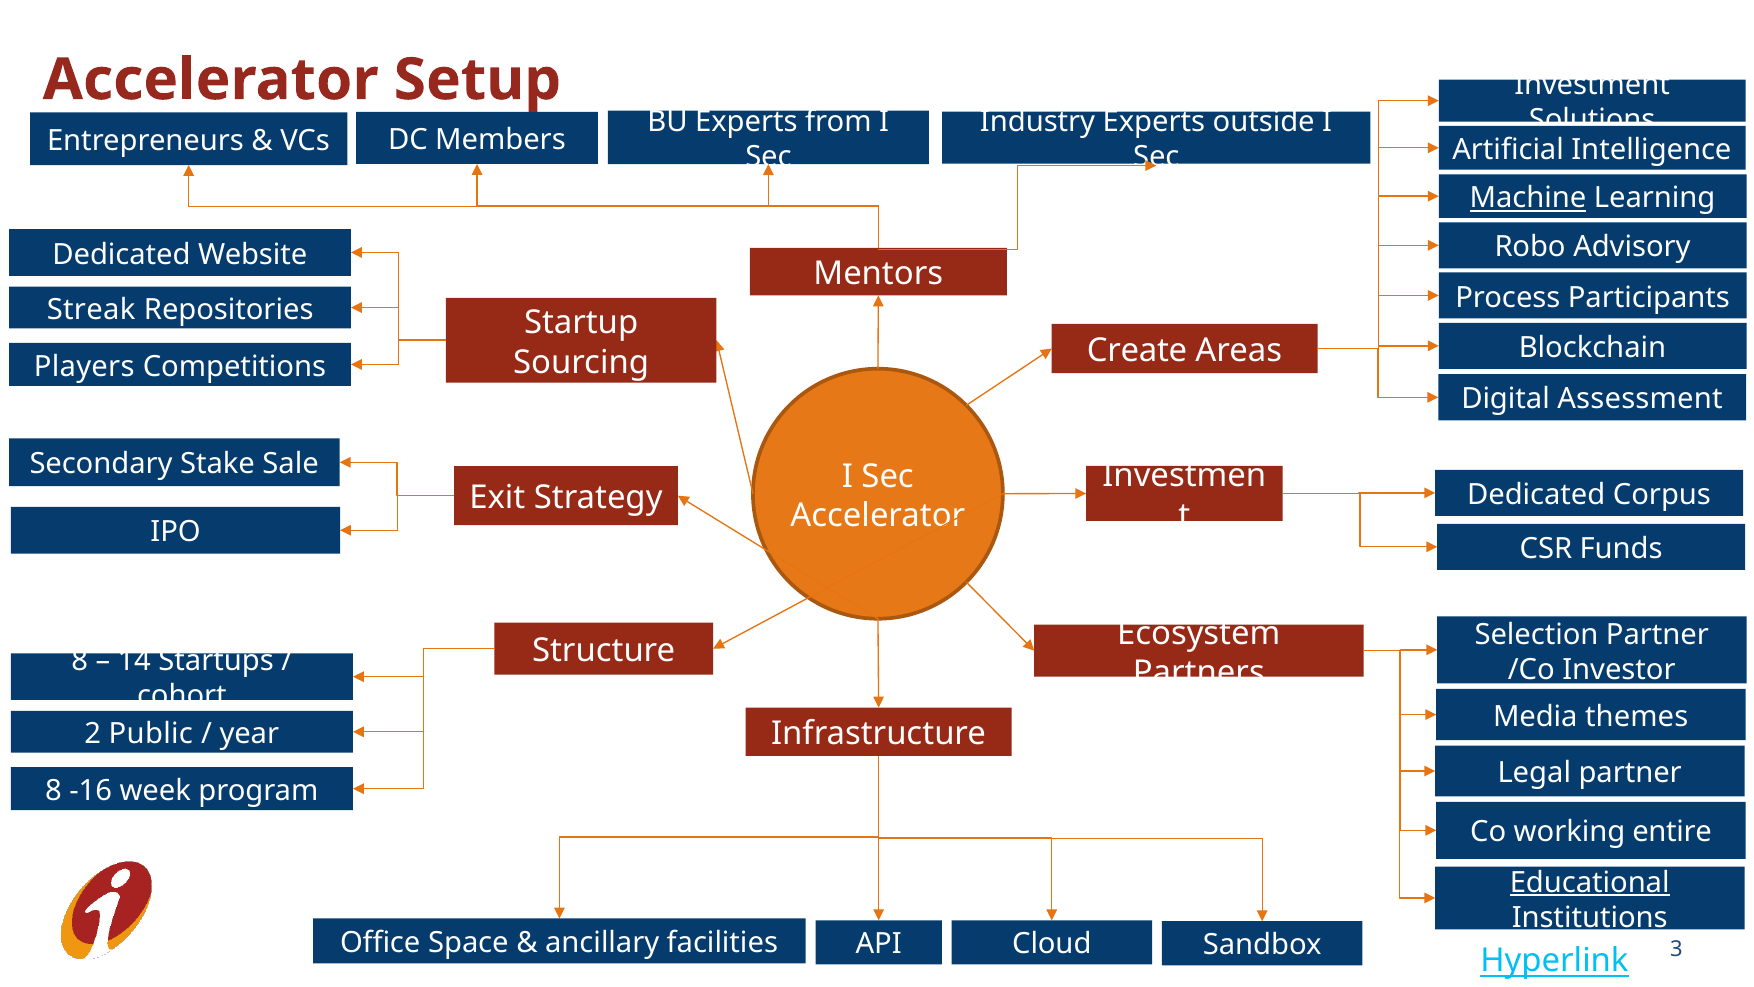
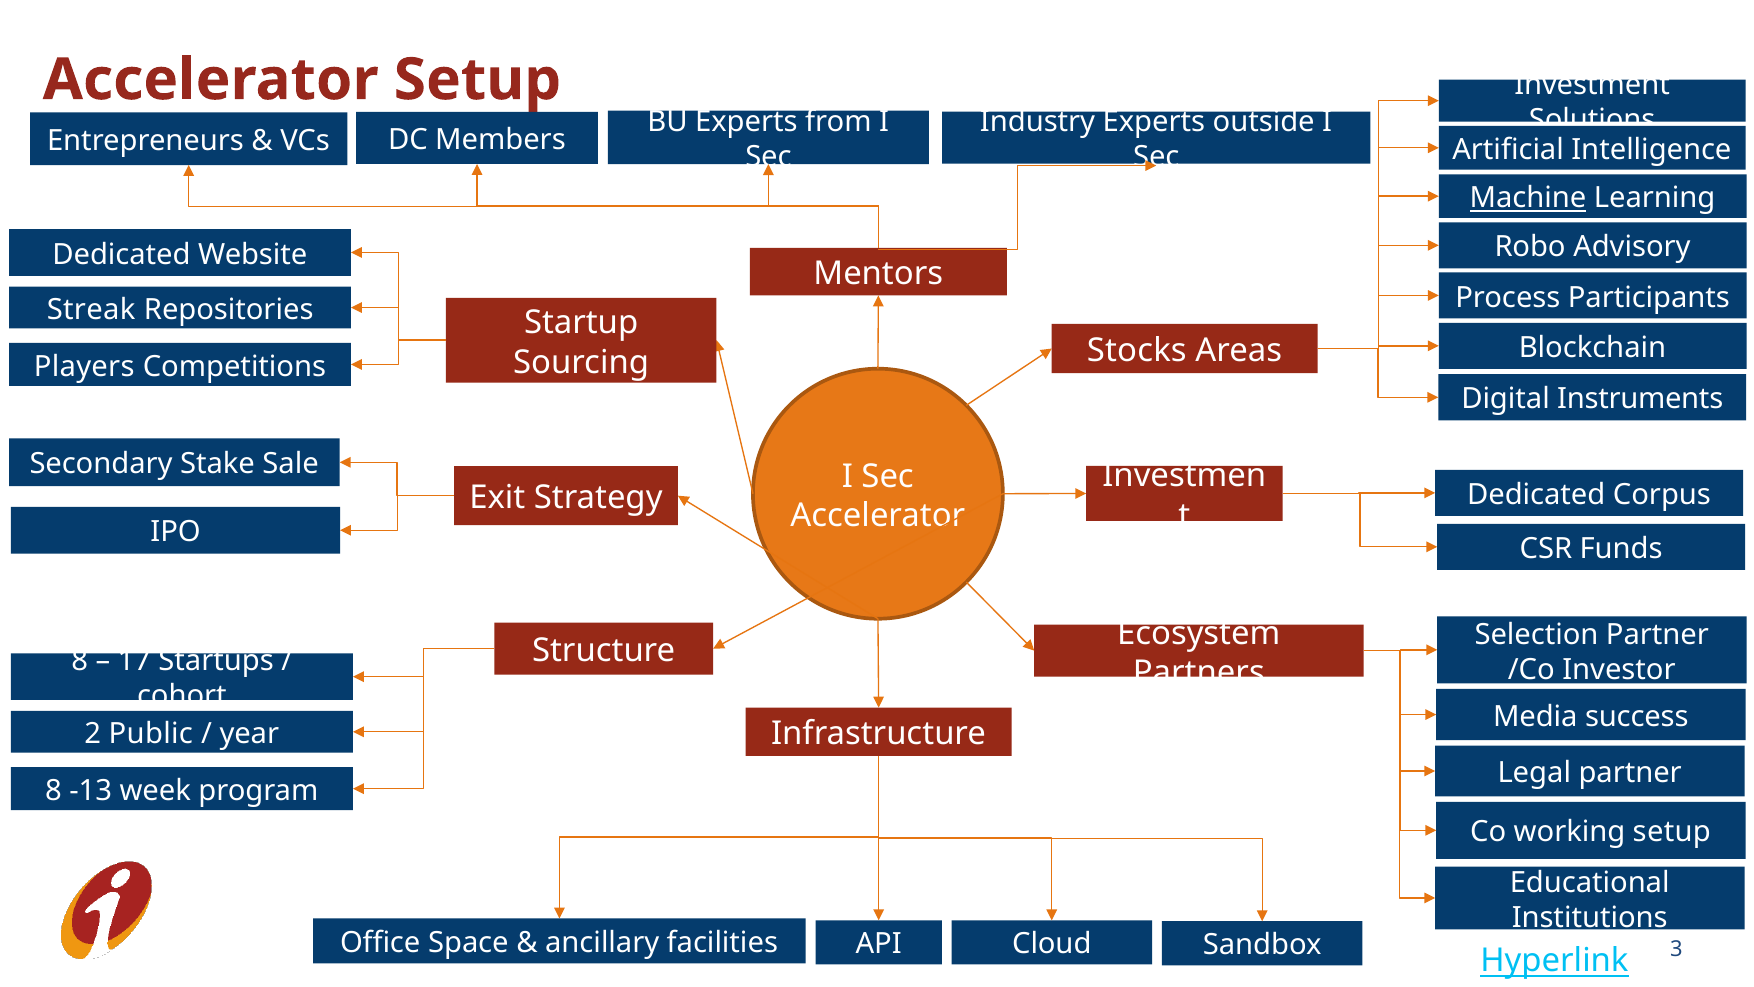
Create: Create -> Stocks (1137, 351)
Assessment: Assessment -> Instruments (1640, 399)
14: 14 -> 17 (134, 661)
themes: themes -> success (1637, 716)
-16: -16 -> -13 (91, 790)
working entire: entire -> setup (1672, 832)
Educational underline: present -> none (1590, 882)
